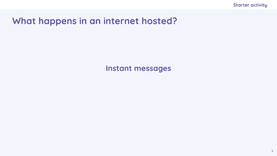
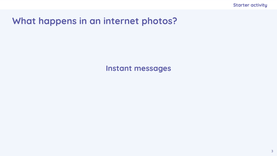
hosted: hosted -> photos (159, 21)
